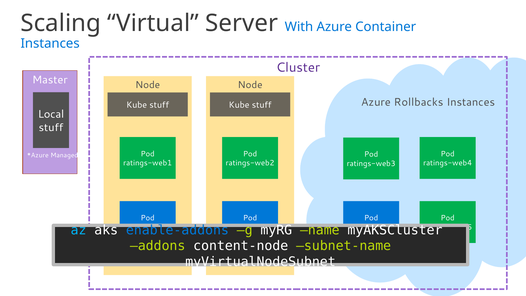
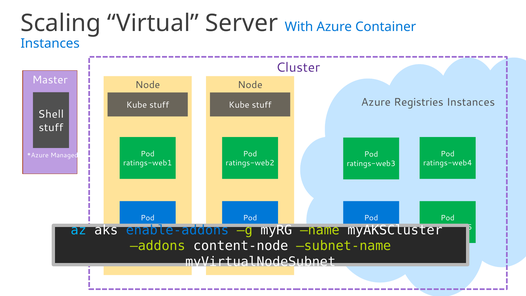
Rollbacks: Rollbacks -> Registries (419, 102)
Local: Local -> Shell (51, 114)
